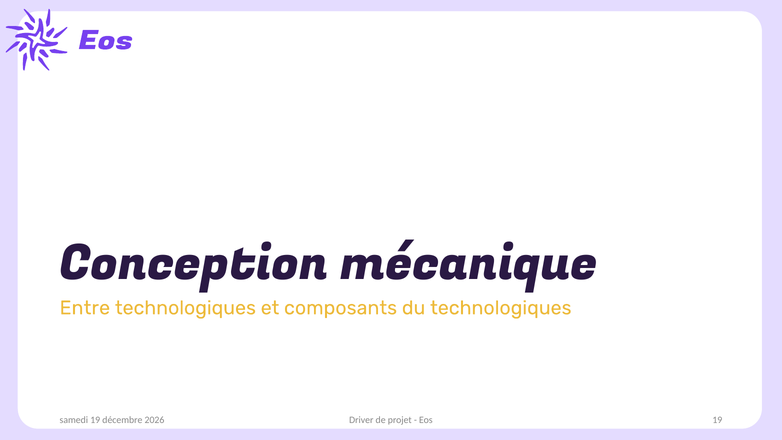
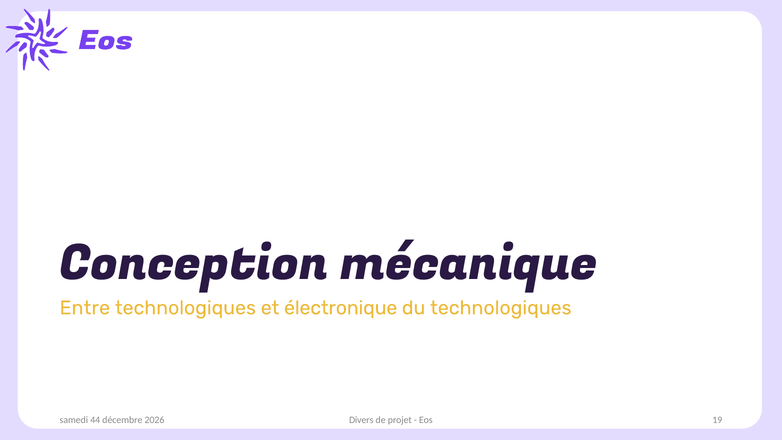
composants: composants -> électronique (341, 308)
19: 19 -> 44 (95, 420)
Driver: Driver -> Divers (361, 420)
